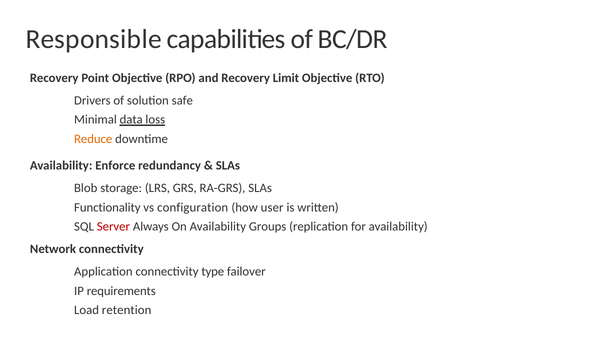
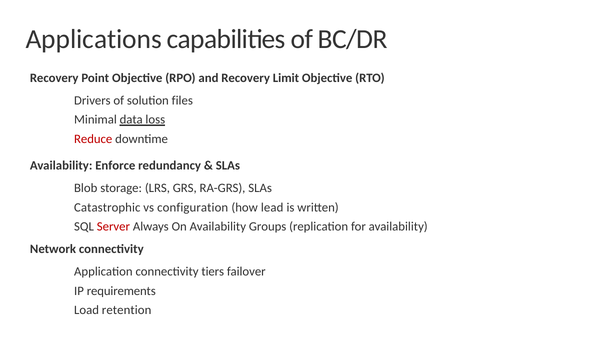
Responsible: Responsible -> Applications (94, 39)
safe: safe -> files (182, 101)
Reduce colour: orange -> red (93, 139)
Functionality: Functionality -> Catastrophic (107, 208)
user: user -> lead (272, 208)
type: type -> tiers (213, 272)
